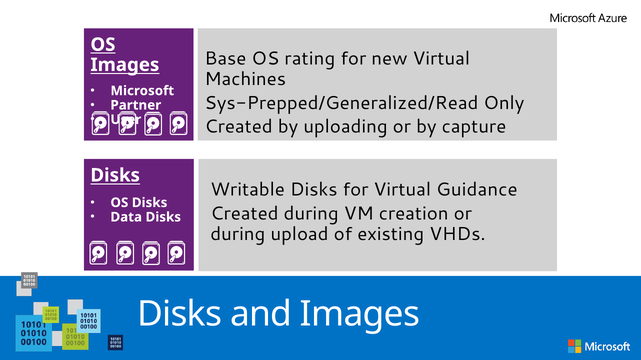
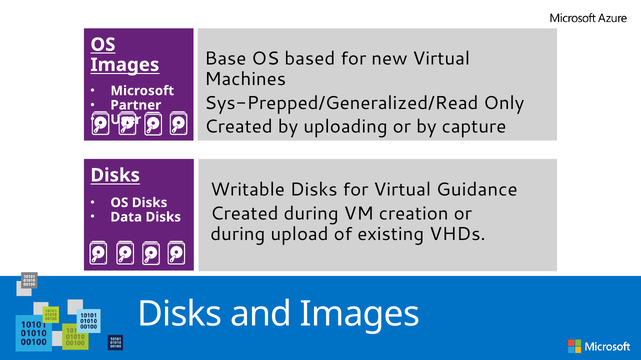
rating: rating -> based (310, 59)
